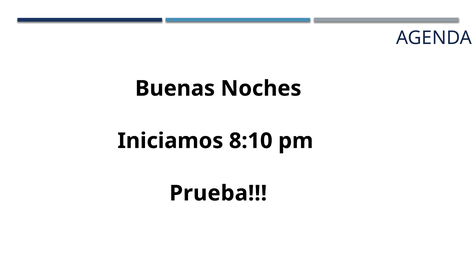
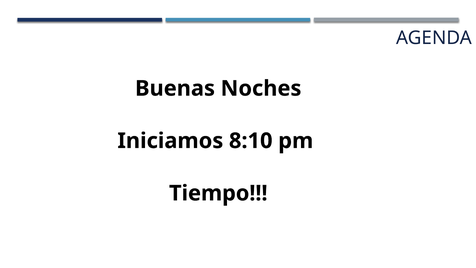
Prueba: Prueba -> Tiempo (218, 193)
